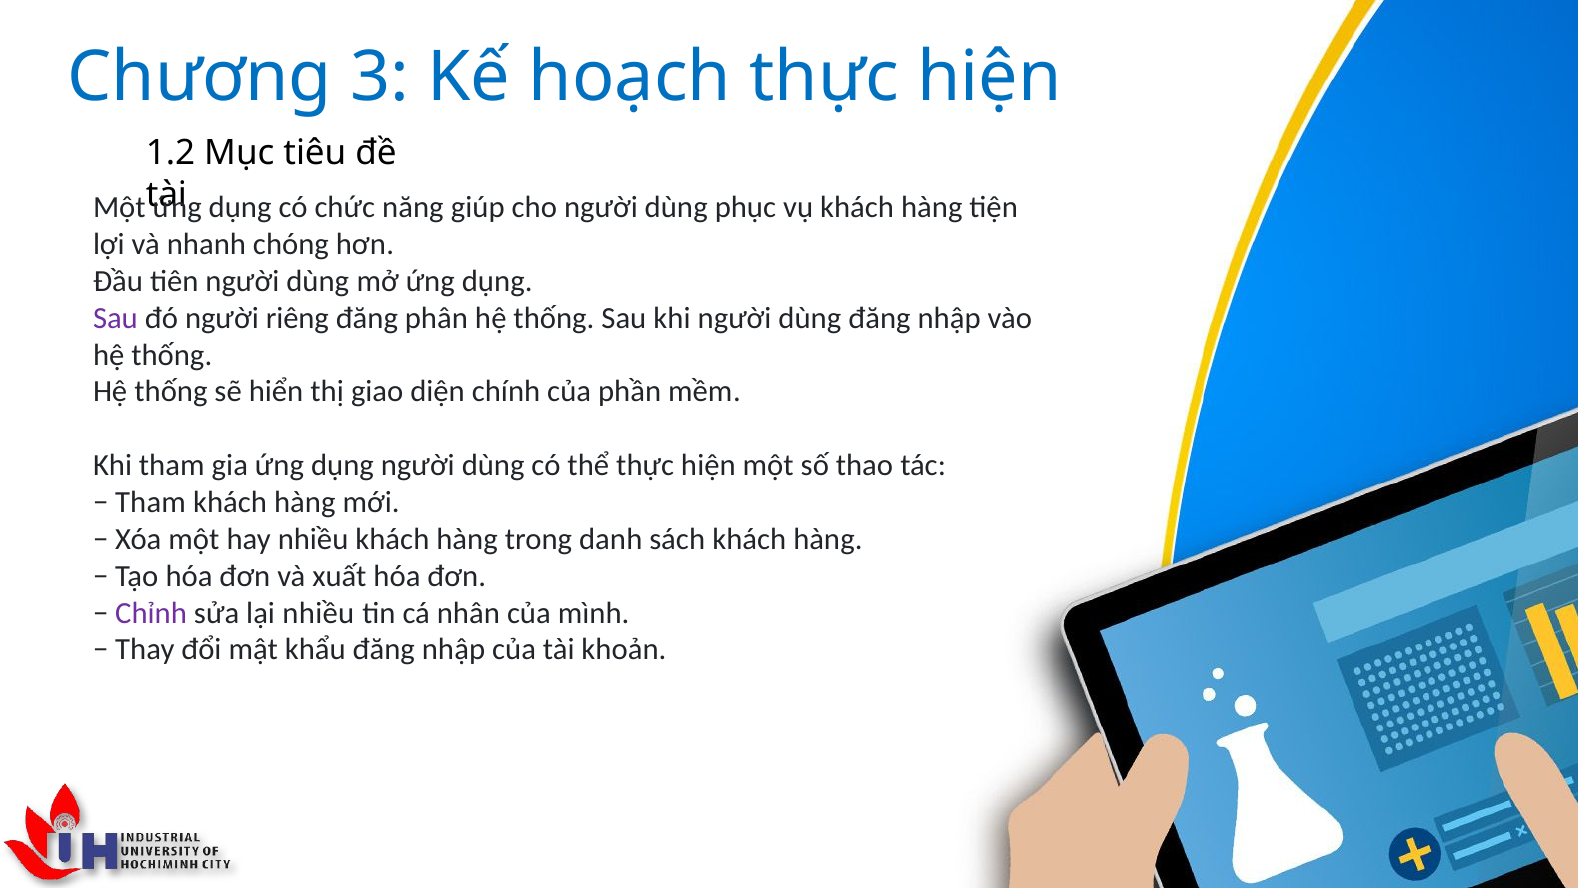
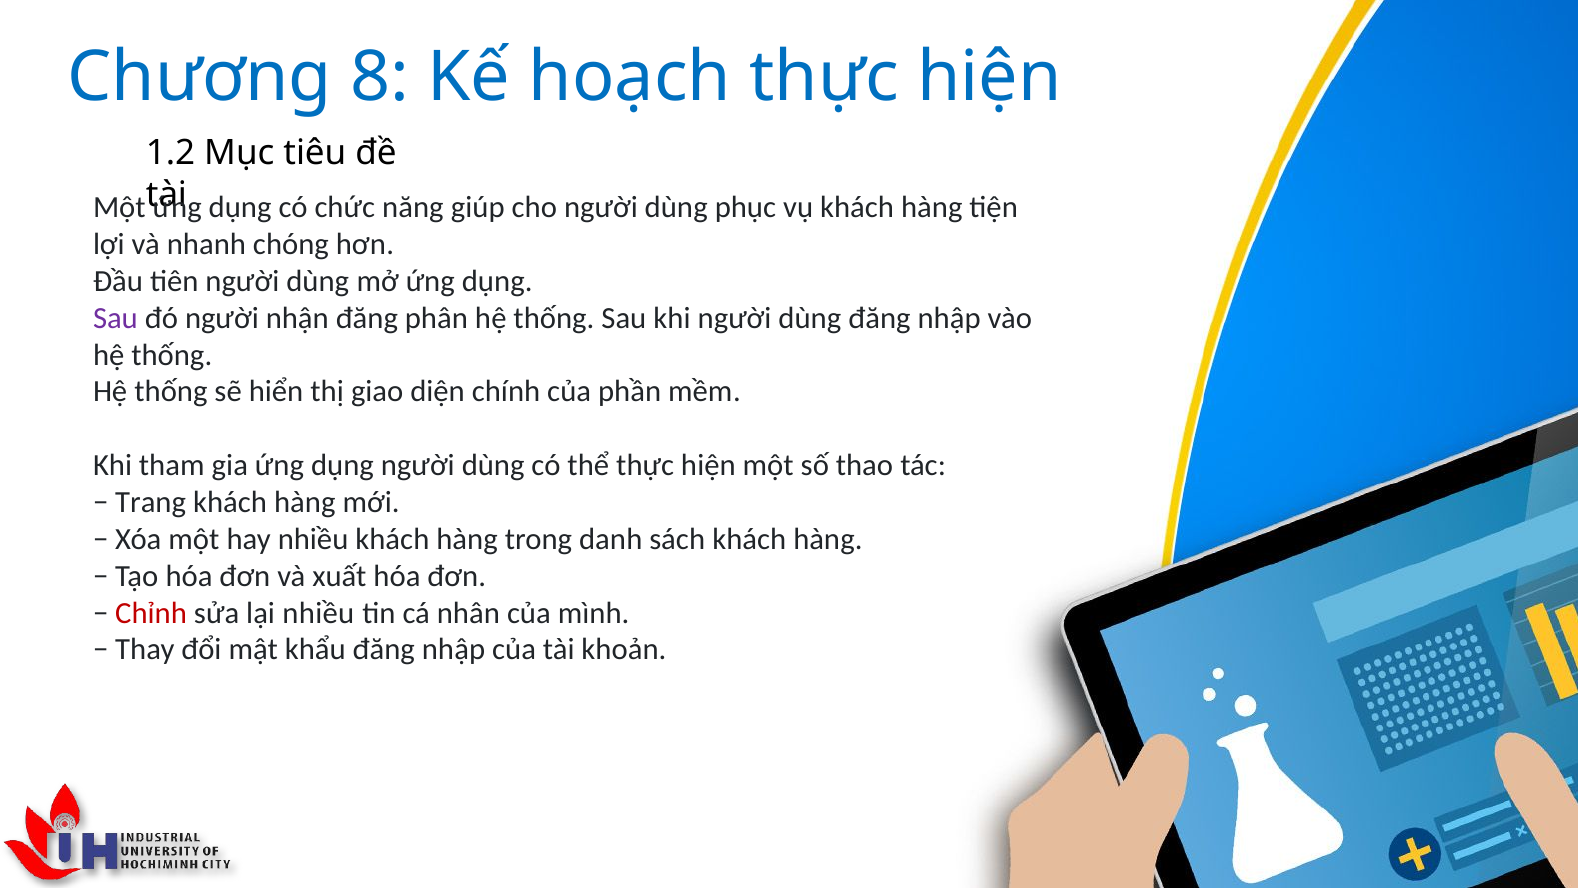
3: 3 -> 8 (380, 77)
riêng: riêng -> nhận (297, 318)
Tham: Tham -> Trang (151, 502)
Chỉnh colour: purple -> red (151, 613)
